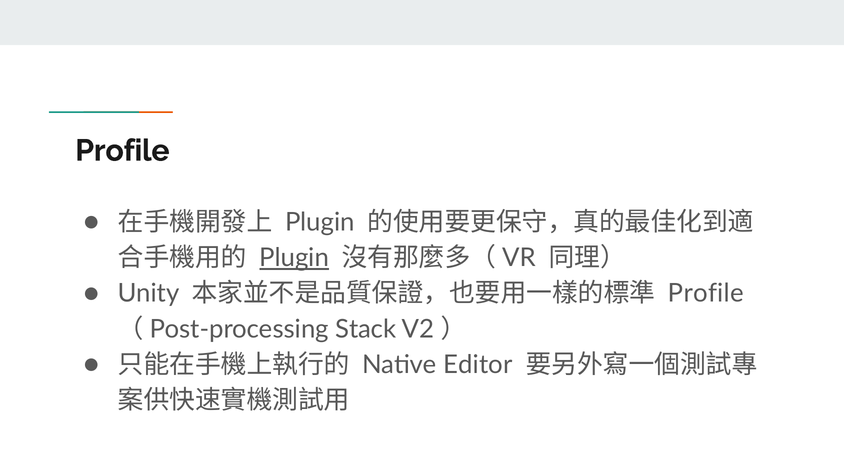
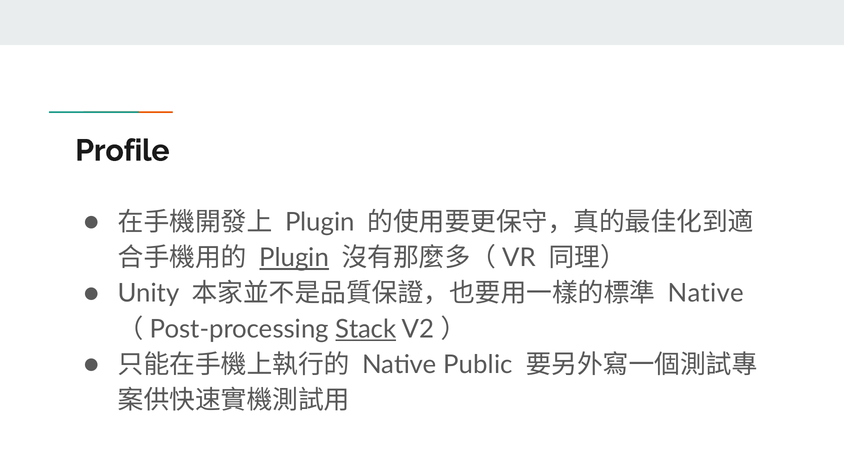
Profile: Profile -> Native (706, 293)
Stack underline: none -> present (366, 329)
Editor: Editor -> Public (478, 364)
